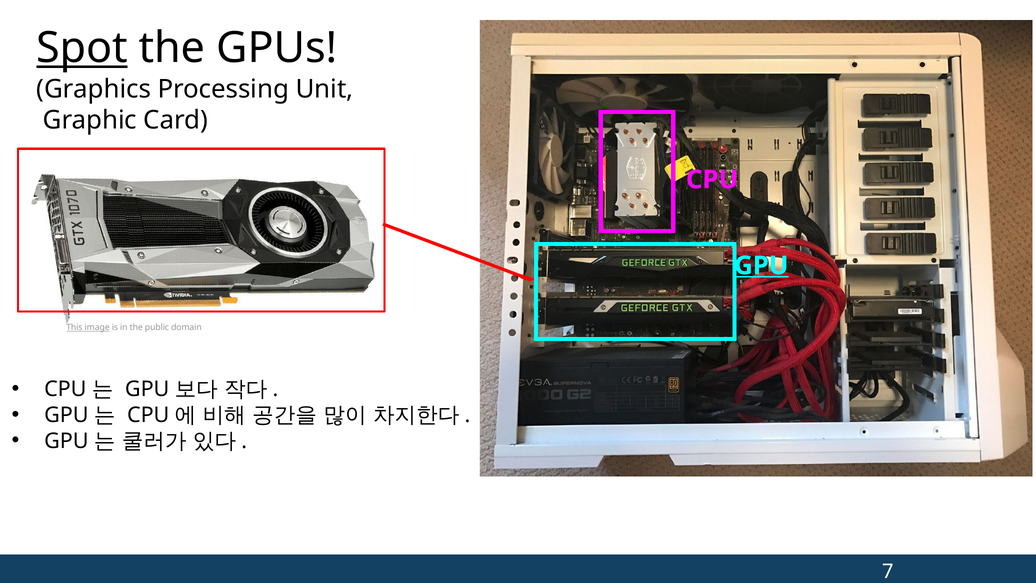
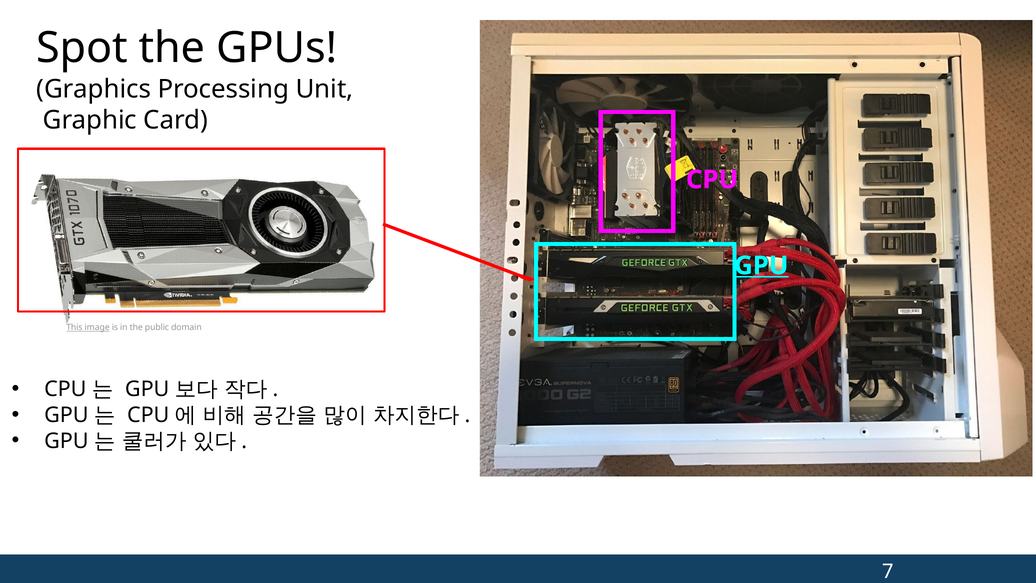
Spot underline: present -> none (82, 48)
